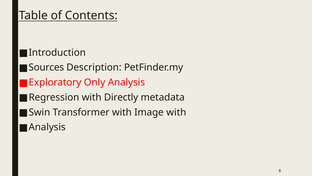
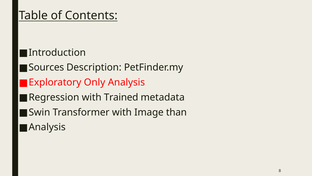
Directly: Directly -> Trained (121, 97)
Image with: with -> than (176, 112)
